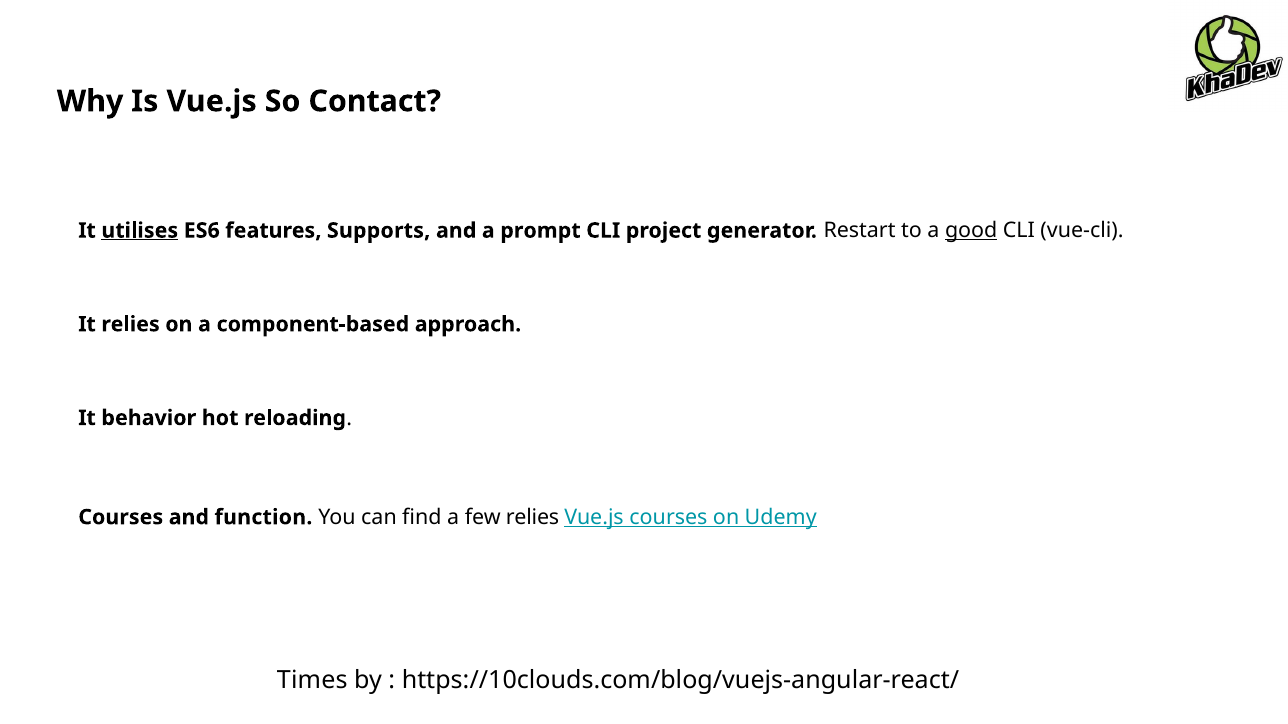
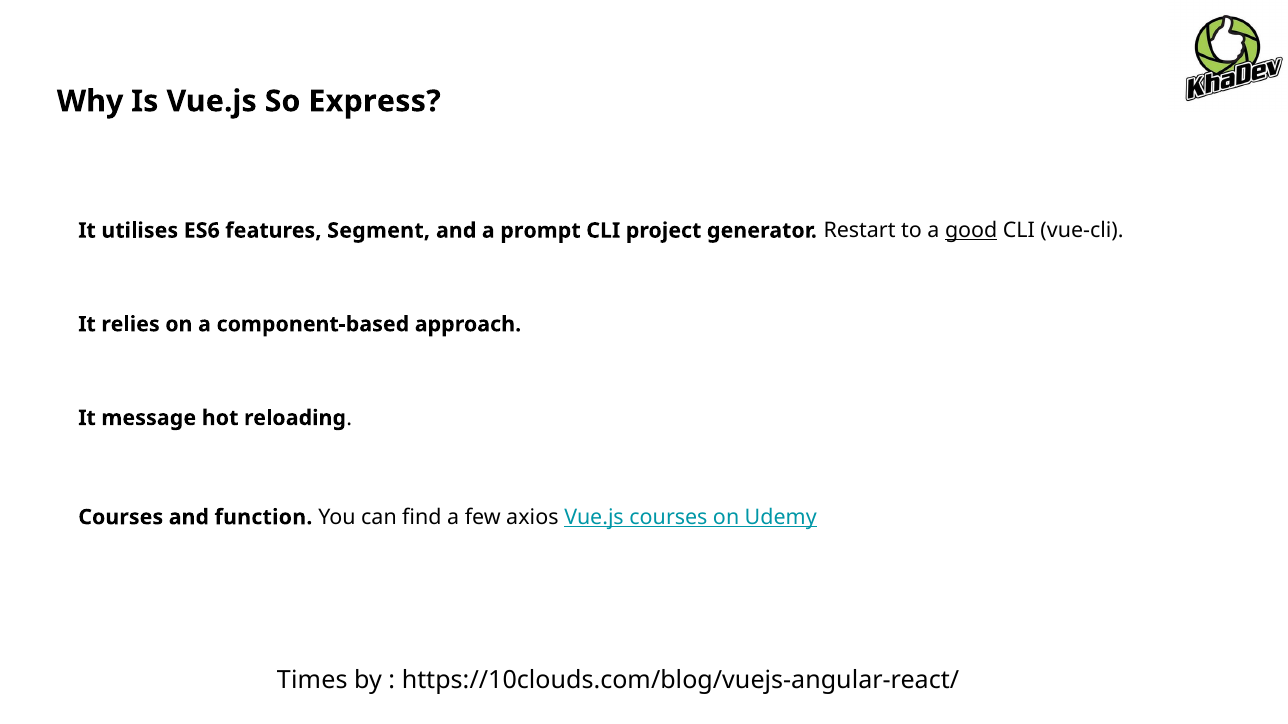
Contact: Contact -> Express (375, 101)
utilises underline: present -> none (140, 231)
Supports: Supports -> Segment (379, 231)
behavior: behavior -> message (149, 418)
few relies: relies -> axios (532, 518)
